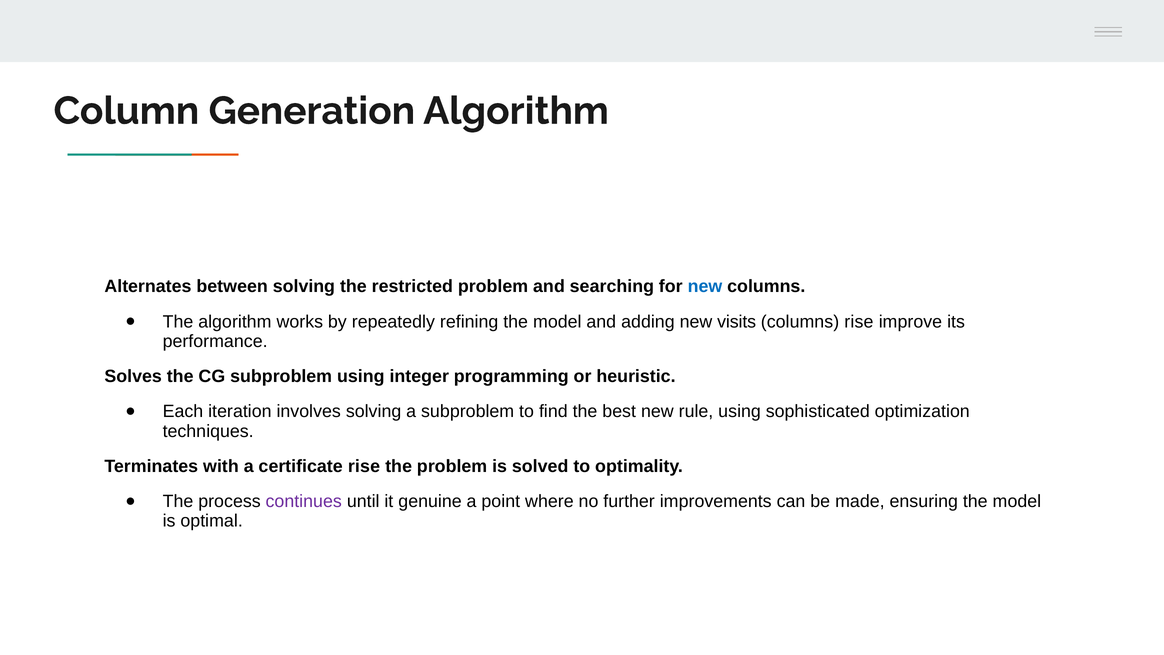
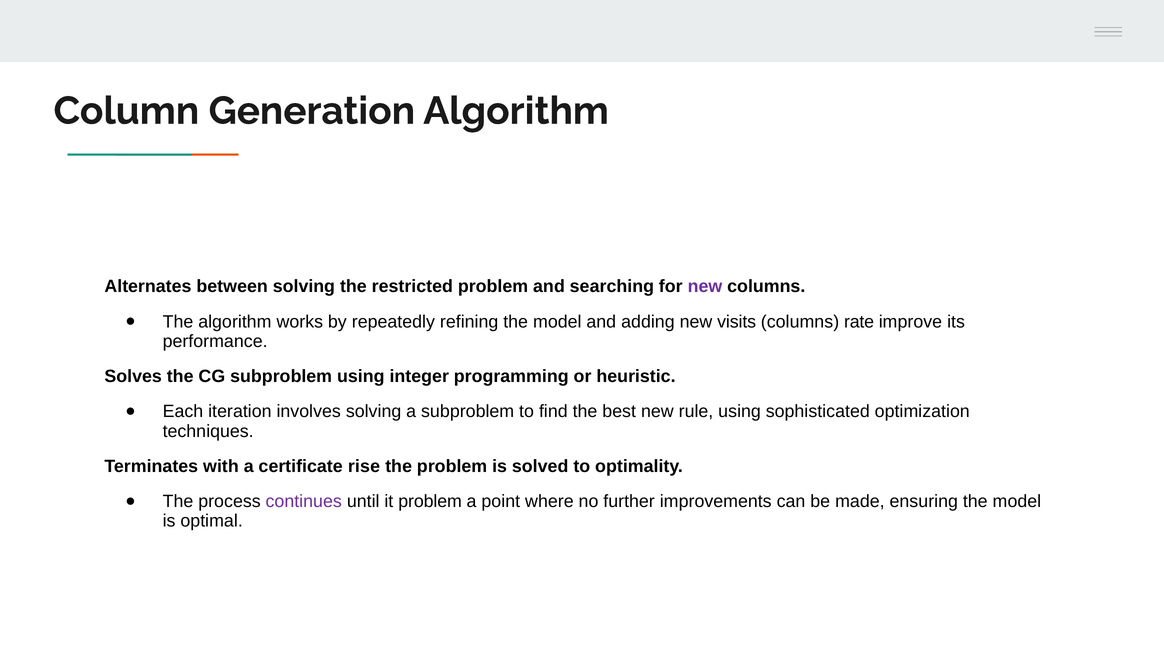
new colour: blue -> purple (705, 286)
columns rise: rise -> rate (859, 322)
it genuine: genuine -> problem (430, 501)
